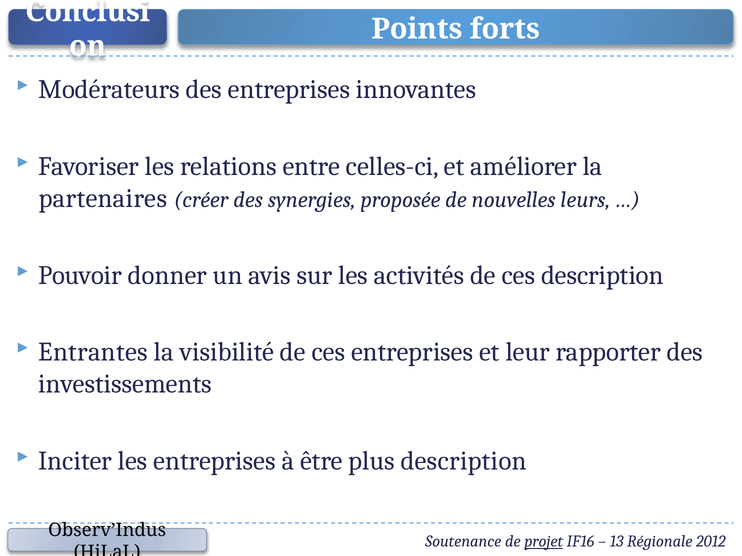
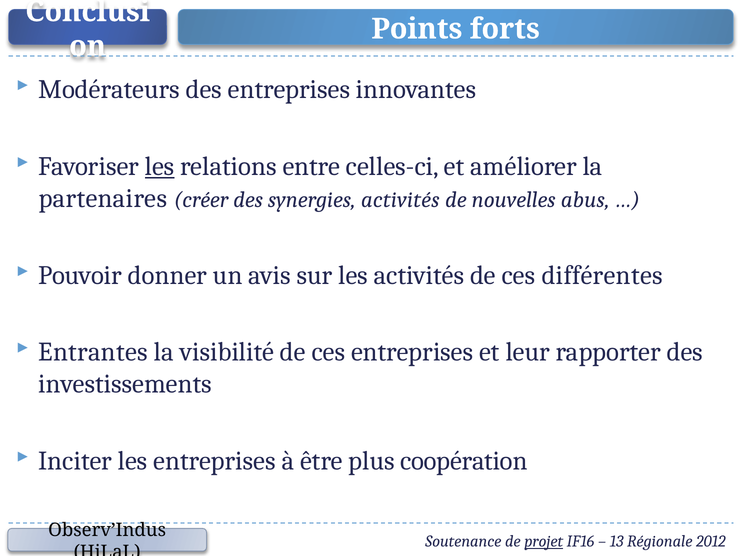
les underline: none -> present (160, 166)
synergies proposée: proposée -> activités (400, 200)
leurs: leurs -> abus (585, 200)
ces description: description -> différentes (602, 275)
plus description: description -> coopération (464, 461)
